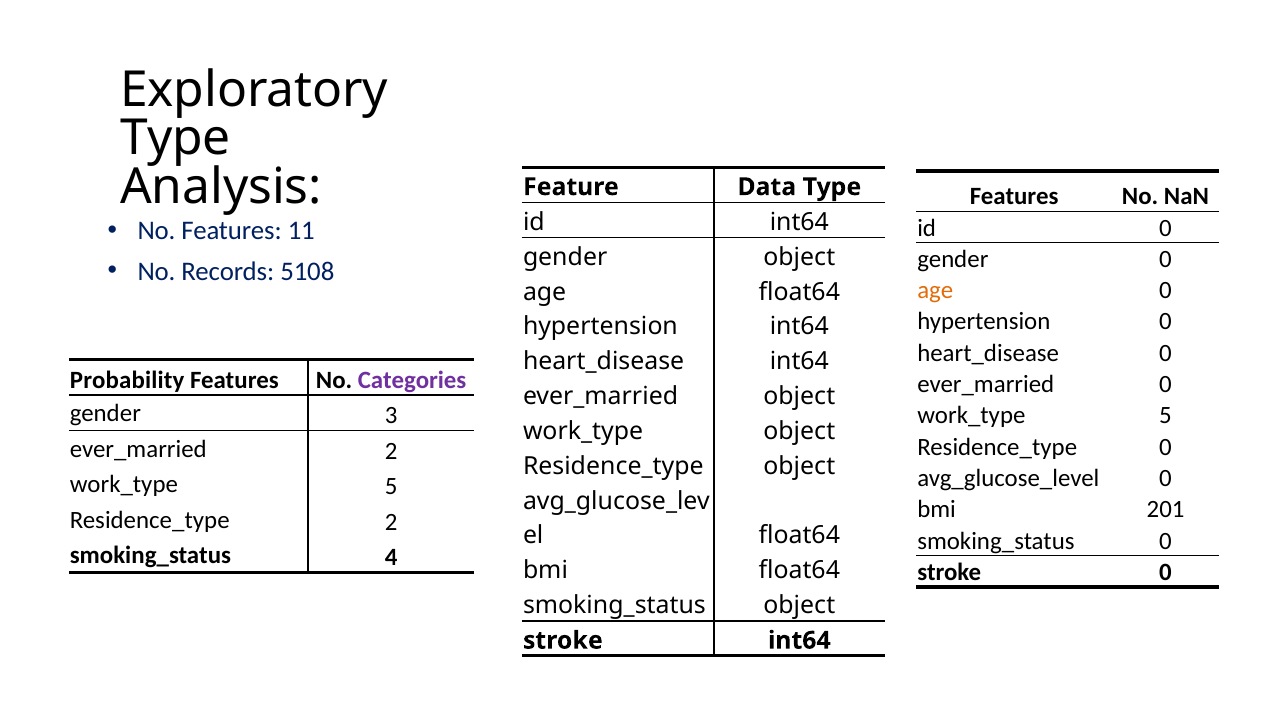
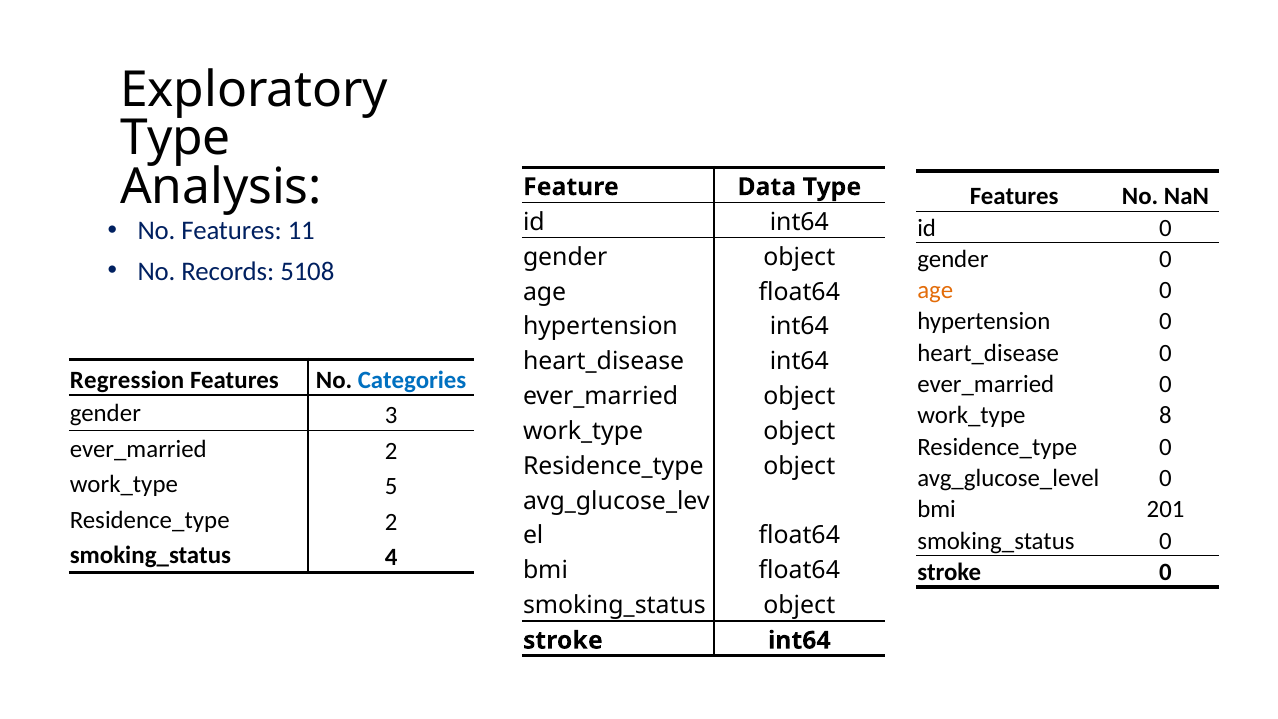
Probability: Probability -> Regression (127, 380)
Categories colour: purple -> blue (412, 380)
5: 5 -> 8 (1165, 416)
